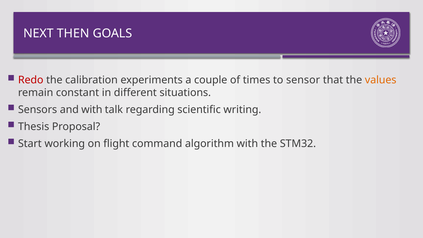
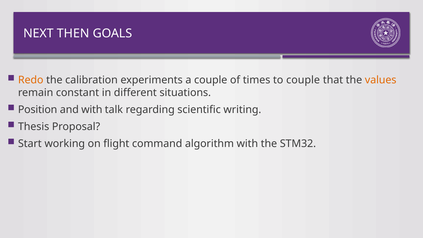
Redo colour: red -> orange (31, 80)
to sensor: sensor -> couple (303, 80)
Sensors: Sensors -> Position (38, 110)
